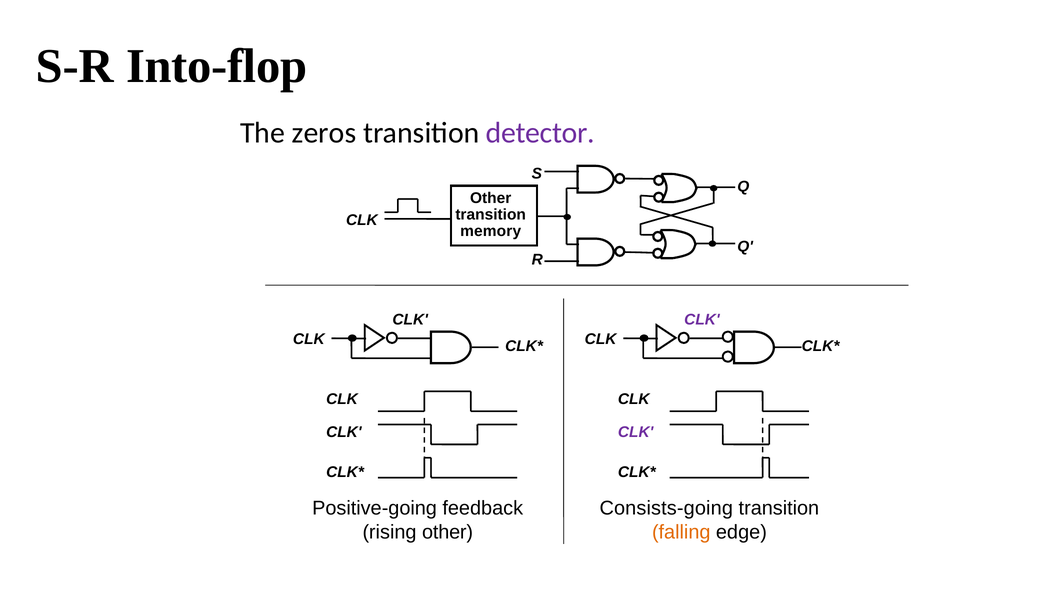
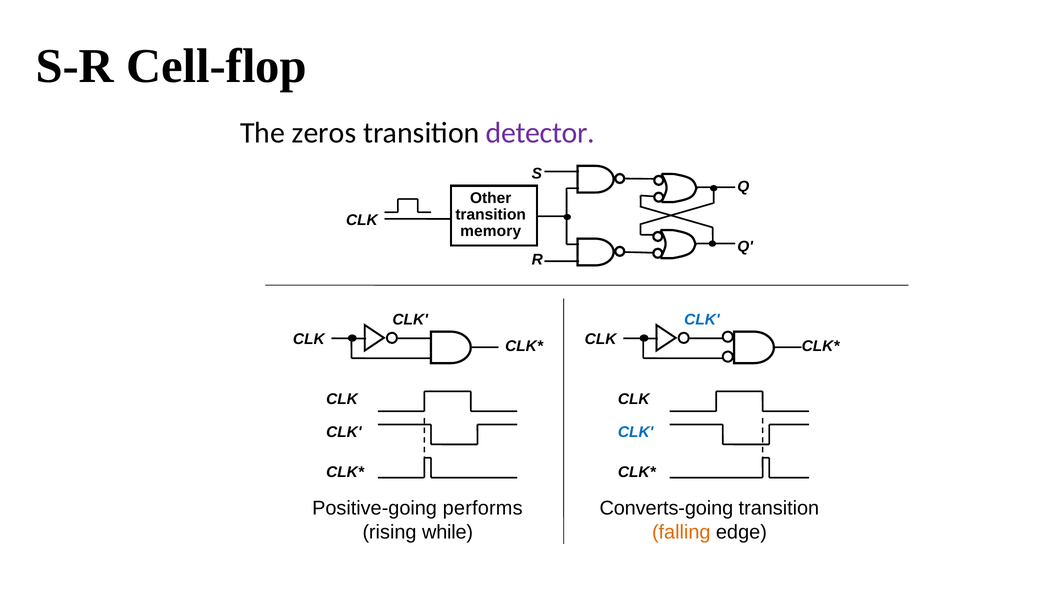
Into-flop: Into-flop -> Cell-flop (216, 66)
CLK colour: purple -> blue (702, 319)
CLK colour: purple -> blue (636, 432)
feedback: feedback -> performs (483, 508)
Consists-going: Consists-going -> Converts-going (666, 508)
rising other: other -> while (448, 532)
